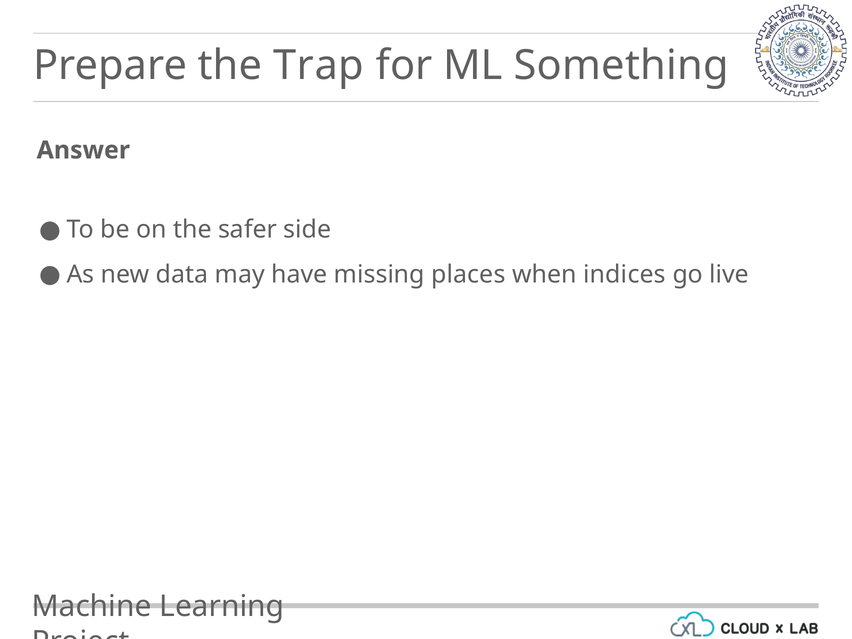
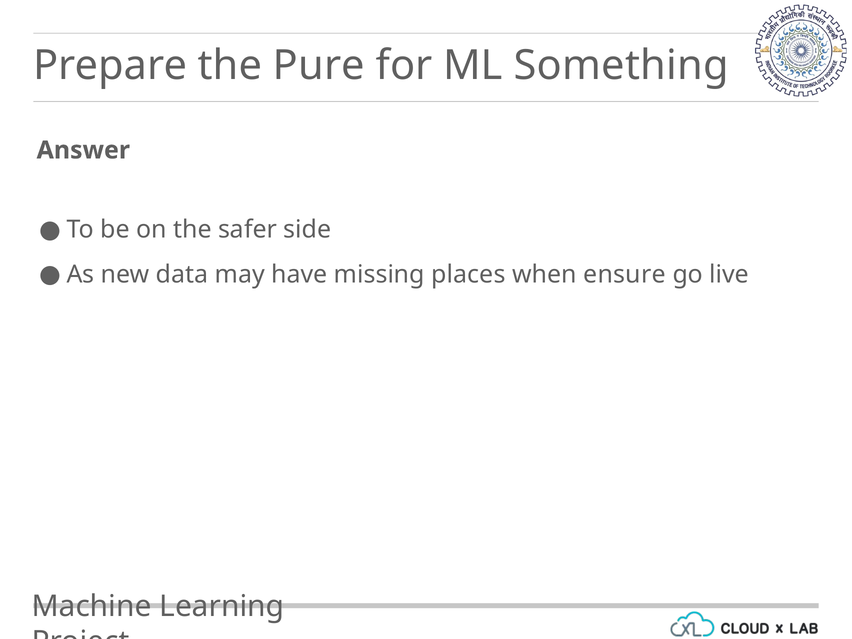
Trap: Trap -> Pure (319, 65)
indices: indices -> ensure (624, 275)
